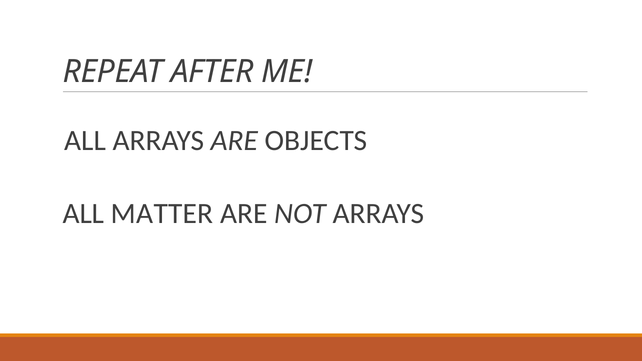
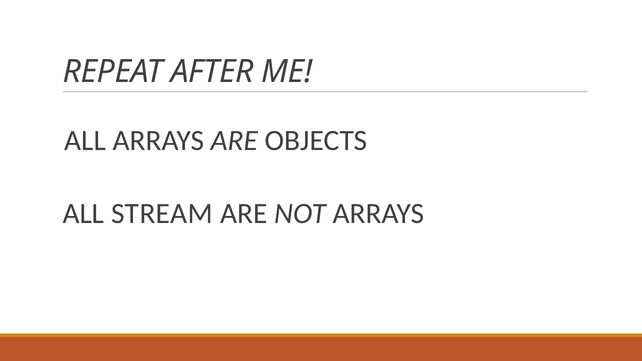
MATTER: MATTER -> STREAM (162, 214)
